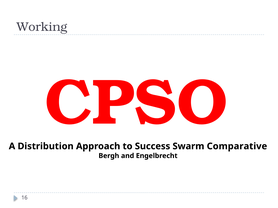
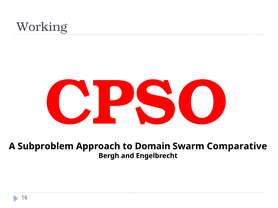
Distribution: Distribution -> Subproblem (46, 147)
Success: Success -> Domain (153, 147)
